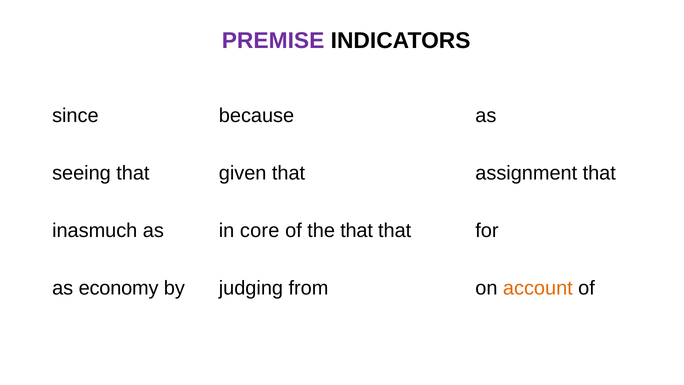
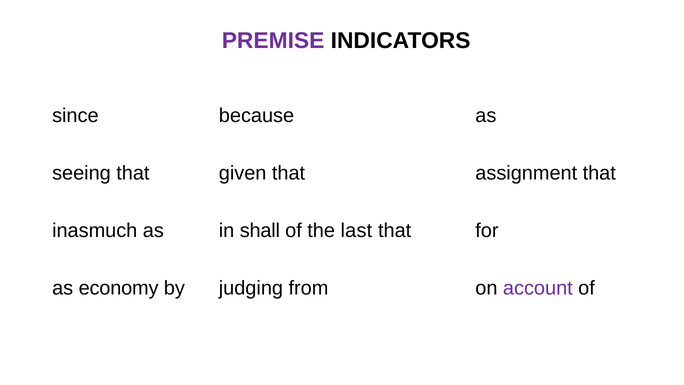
core: core -> shall (260, 230)
the that: that -> last (356, 230)
account colour: orange -> purple (538, 288)
